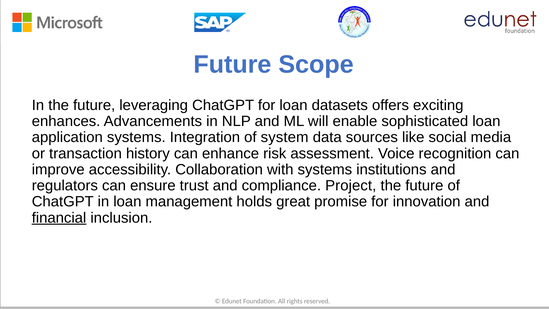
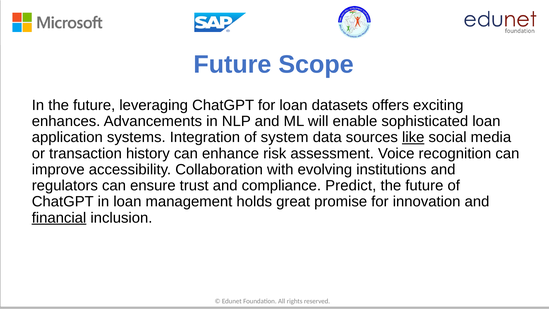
like underline: none -> present (413, 137)
with systems: systems -> evolving (325, 169)
Project: Project -> Predict (351, 186)
